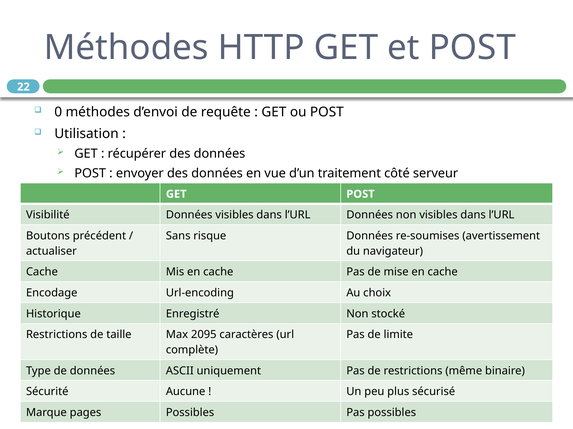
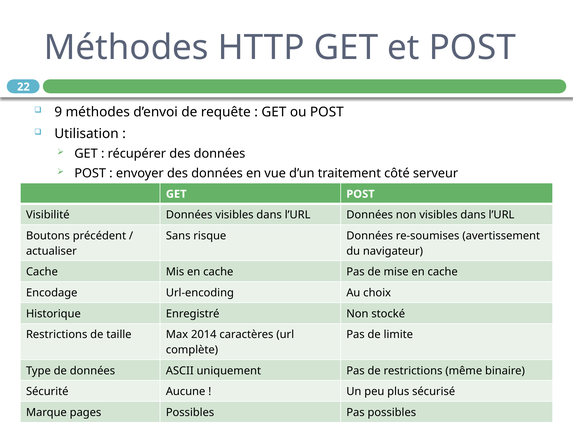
0: 0 -> 9 (58, 112)
2095: 2095 -> 2014 (204, 335)
